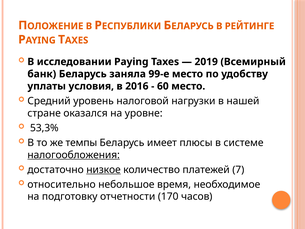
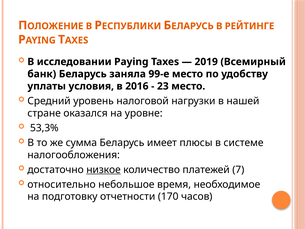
60: 60 -> 23 (163, 86)
темпы: темпы -> сумма (81, 143)
налогообложения underline: present -> none (74, 155)
